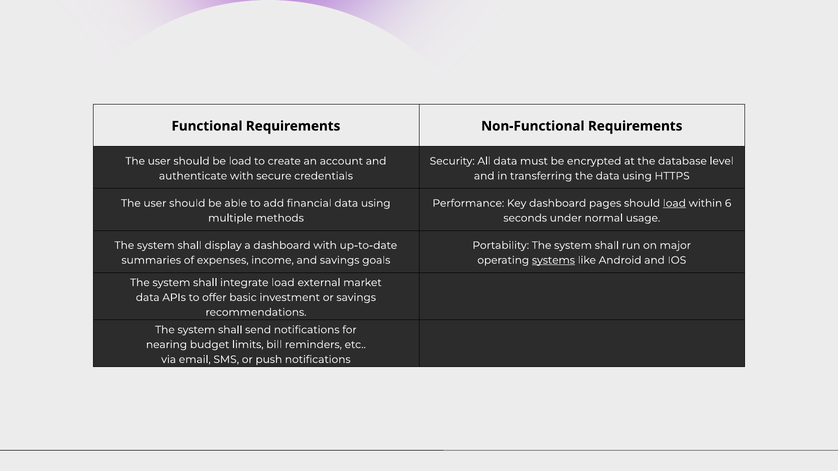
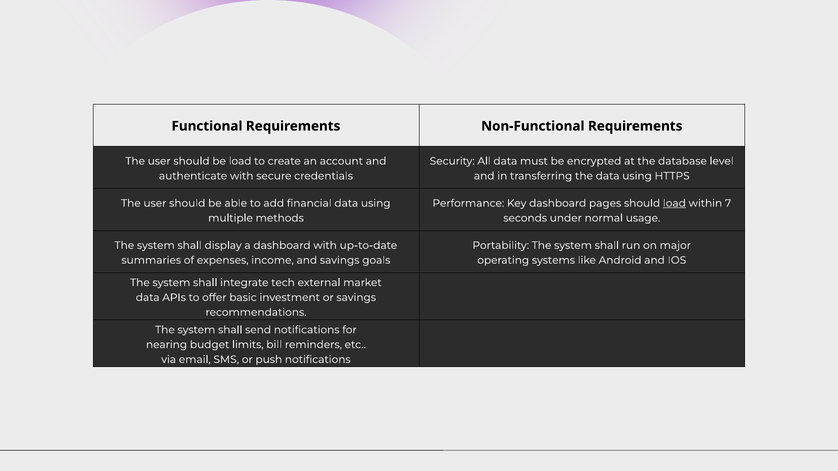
6: 6 -> 7 (728, 203)
systems underline: present -> none (553, 260)
integrate load: load -> tech (283, 283)
